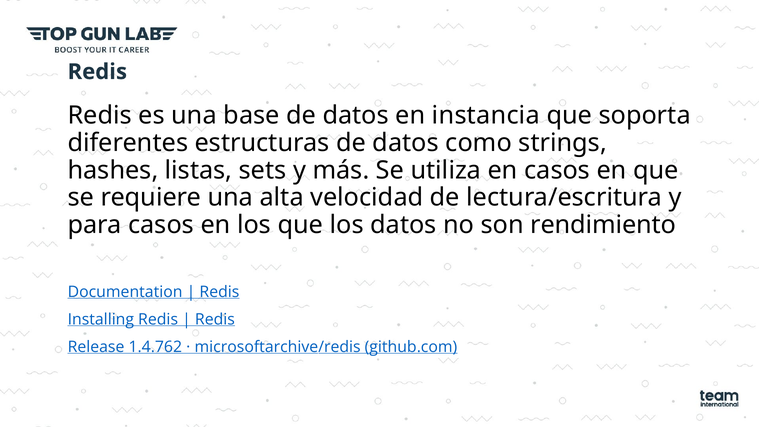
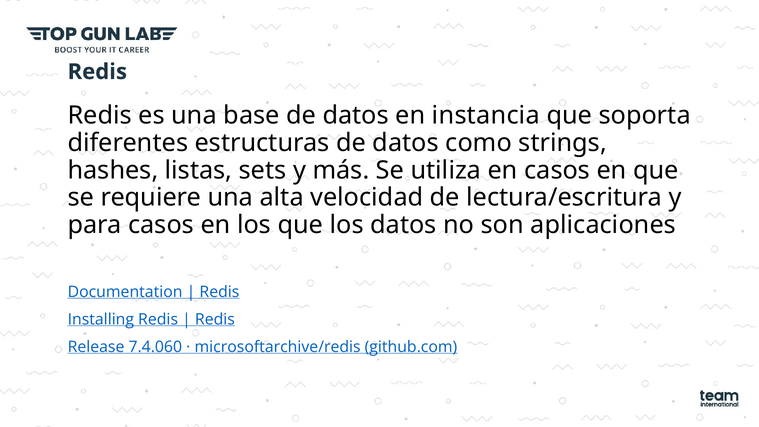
rendimiento: rendimiento -> aplicaciones (603, 225)
1.4.762: 1.4.762 -> 7.4.060 (155, 347)
